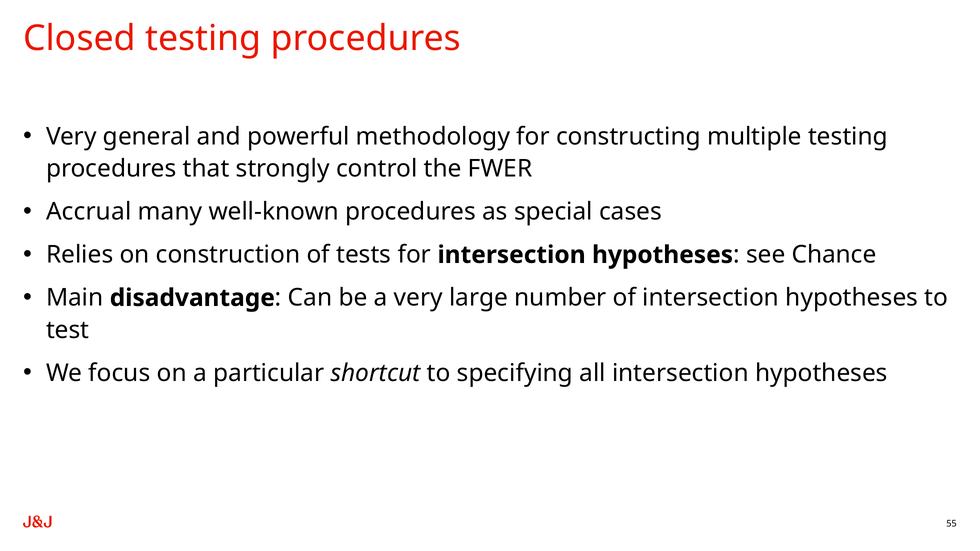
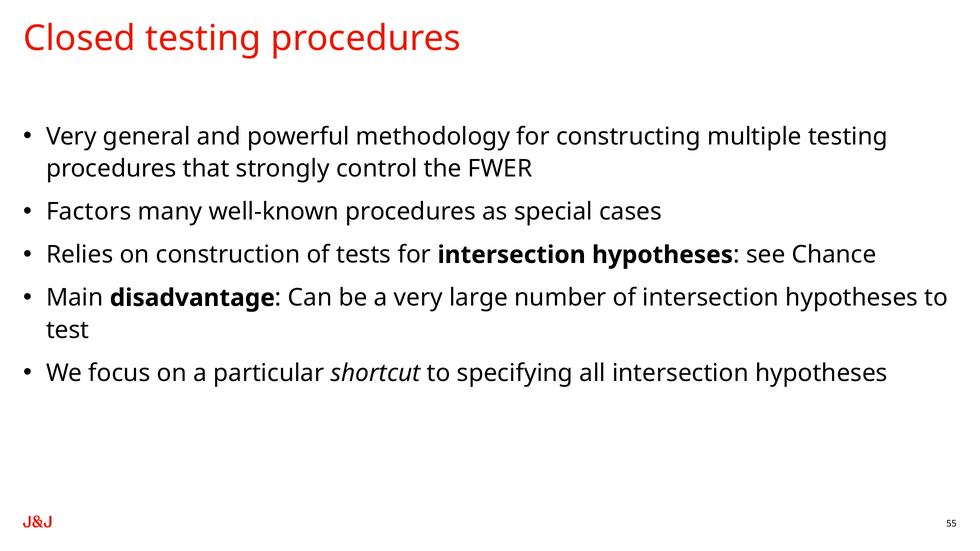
Accrual: Accrual -> Factors (89, 212)
